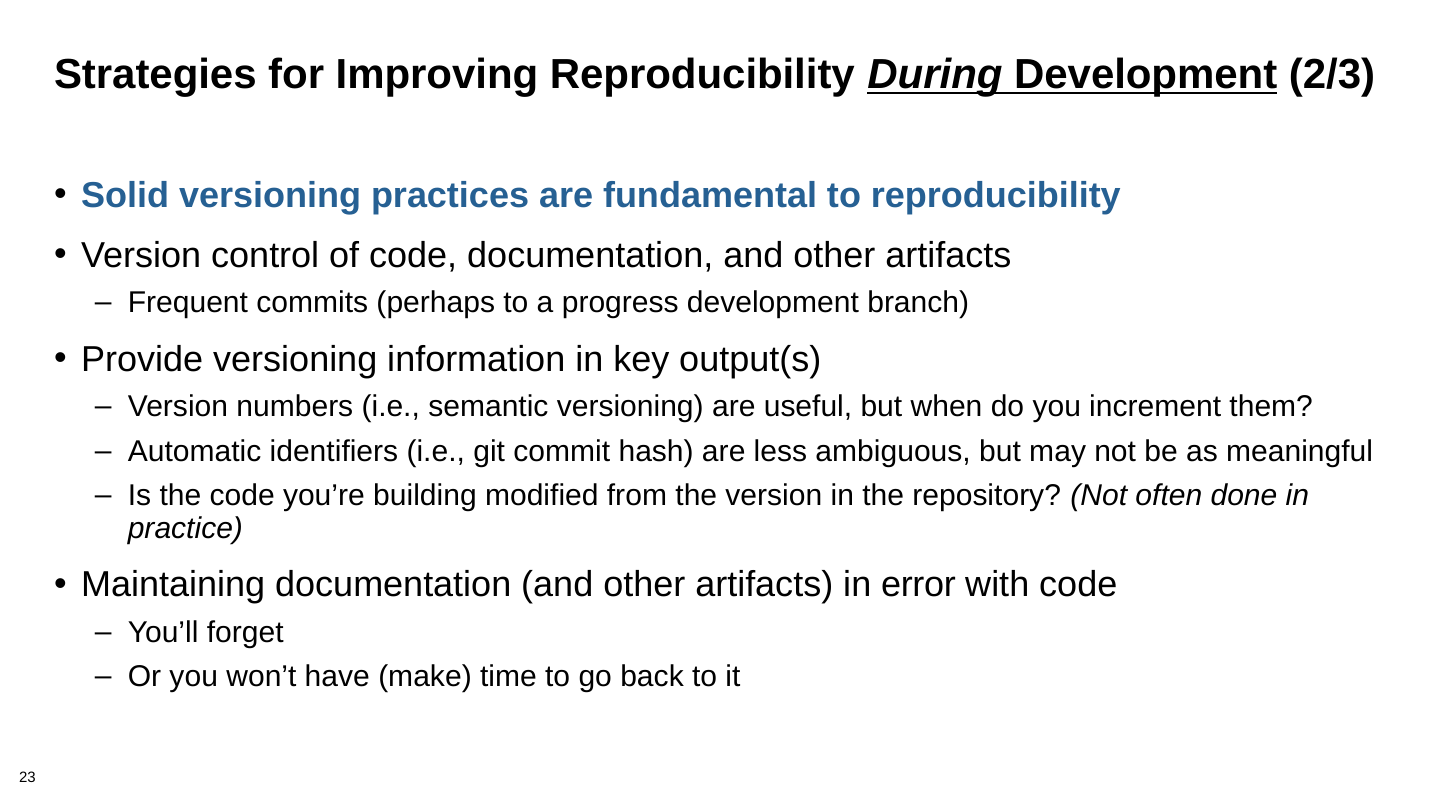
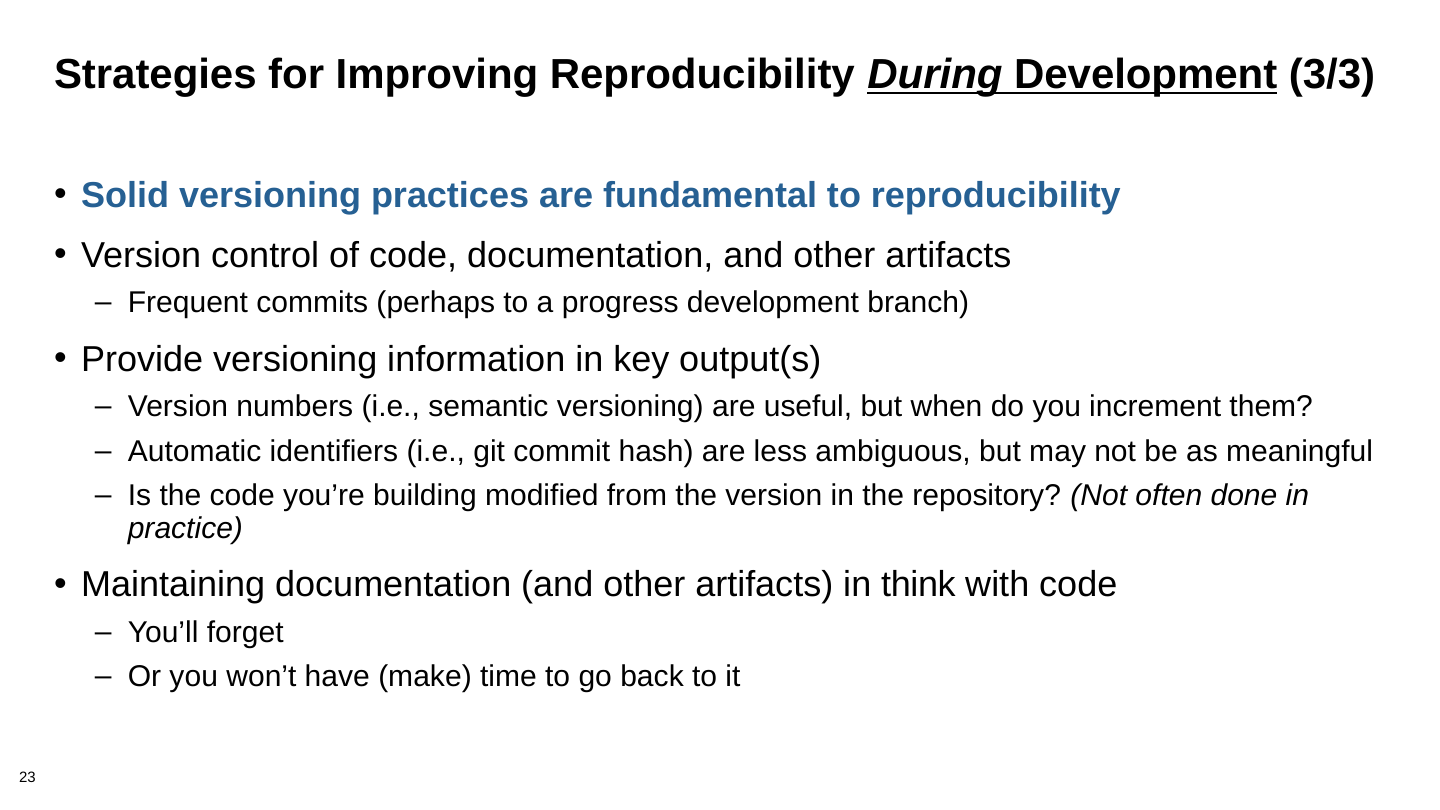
2/3: 2/3 -> 3/3 (1332, 74)
error: error -> think (918, 585)
